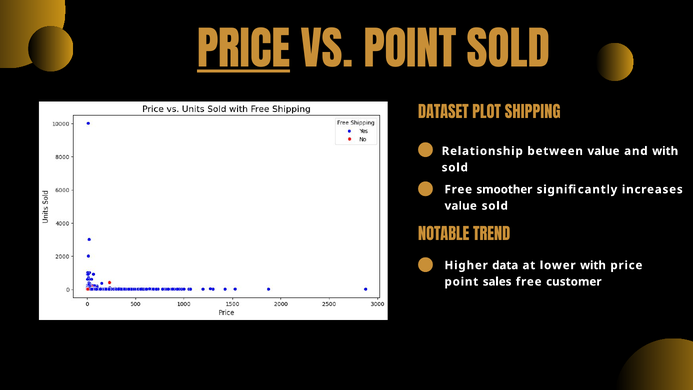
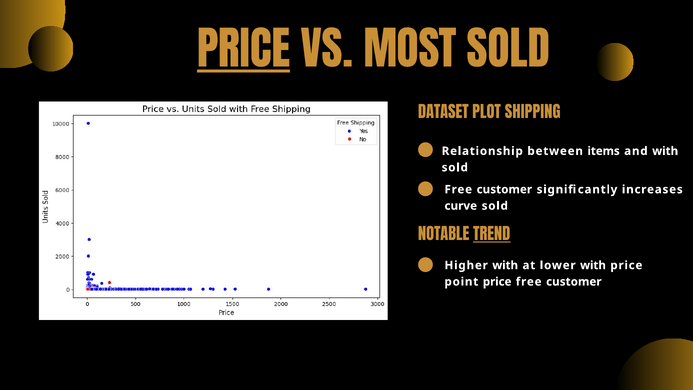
VS POINT: POINT -> MOST (410, 52)
between value: value -> items (604, 151)
smoother: smoother -> customer (504, 189)
value: value -> curve (461, 206)
TREND underline: none -> present (492, 235)
Higher data: data -> with (505, 265)
point sales: sales -> price (497, 282)
